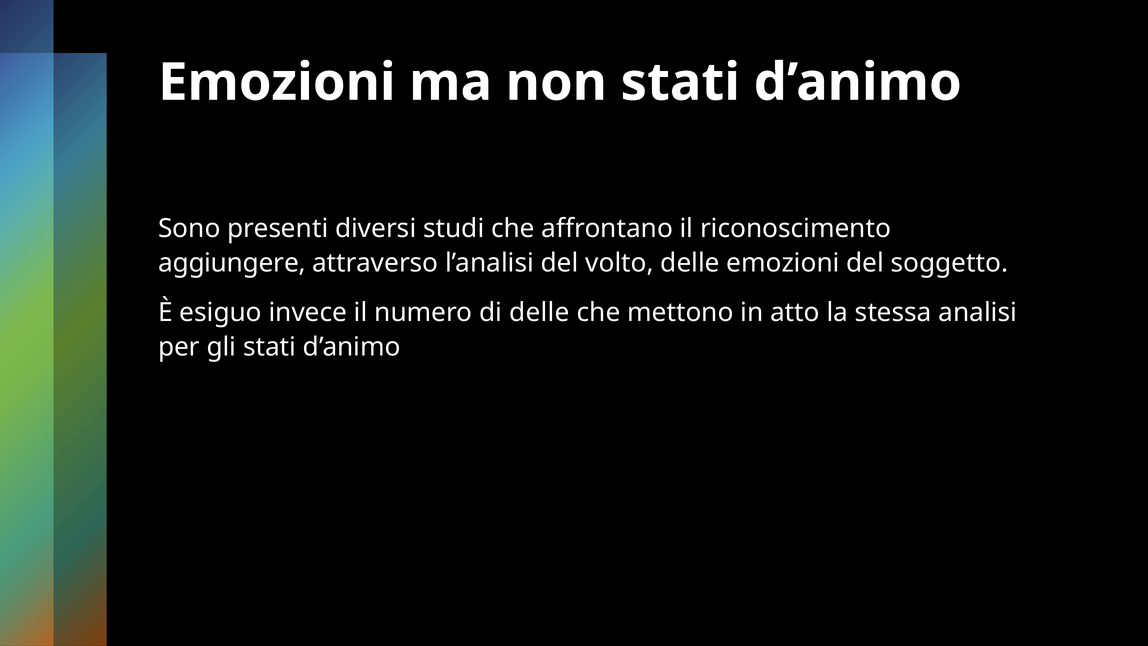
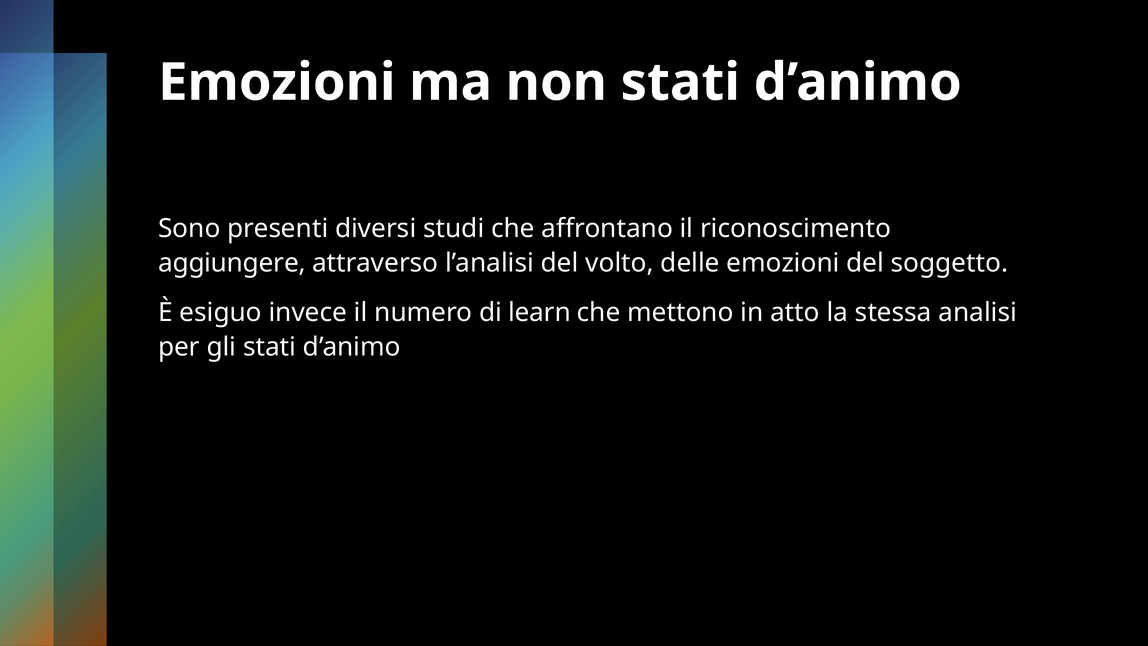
di delle: delle -> learn (540, 312)
